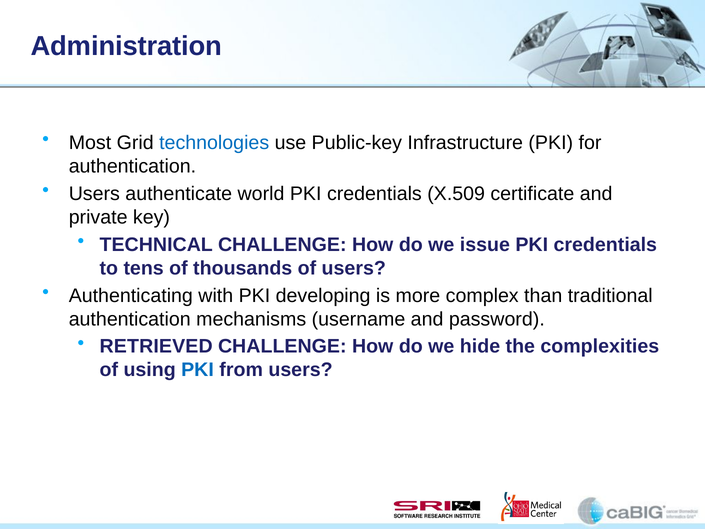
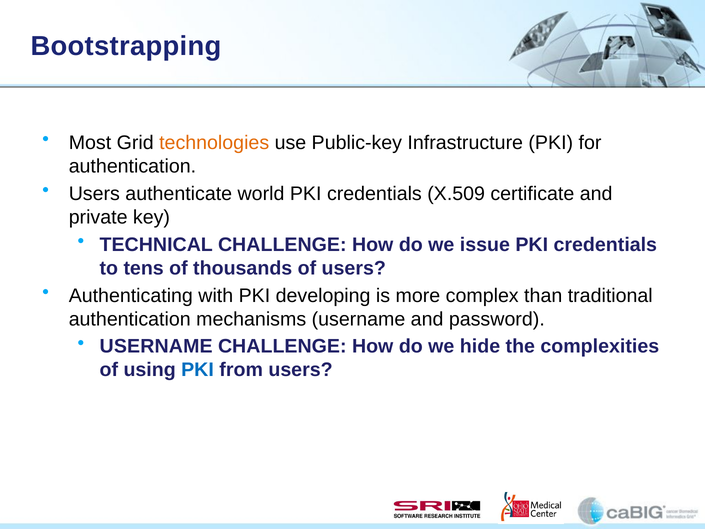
Administration: Administration -> Bootstrapping (126, 46)
technologies colour: blue -> orange (214, 143)
RETRIEVED: RETRIEVED -> USERNAME (156, 346)
